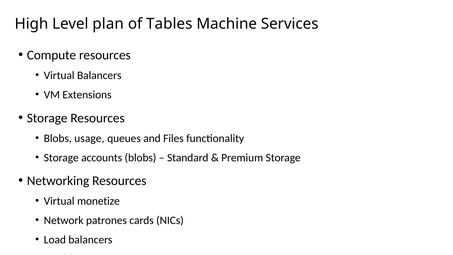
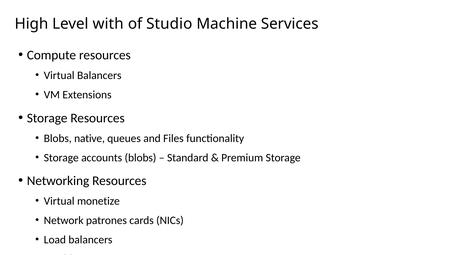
plan: plan -> with (108, 24)
Tables: Tables -> Studio (169, 24)
usage: usage -> native (90, 138)
